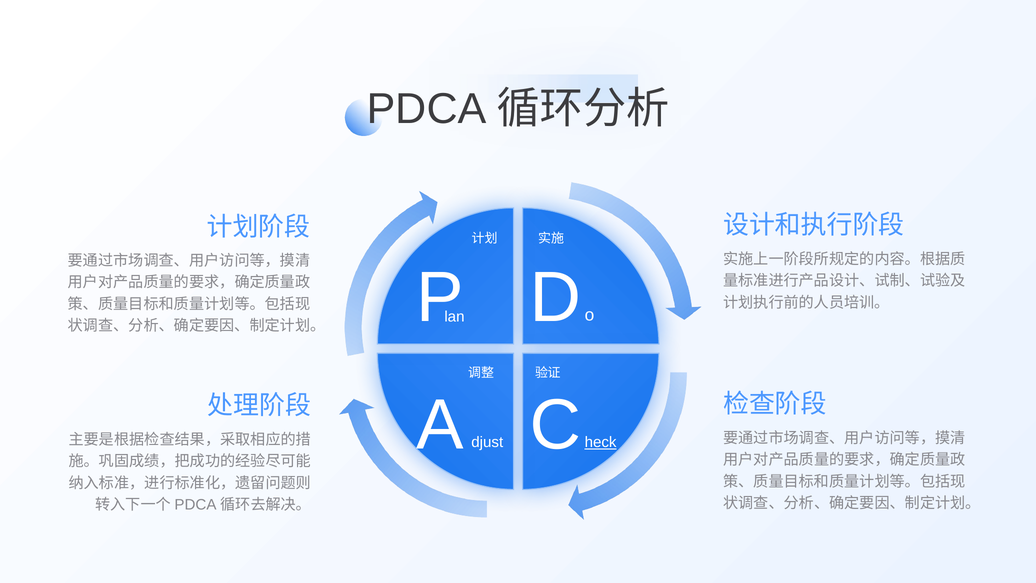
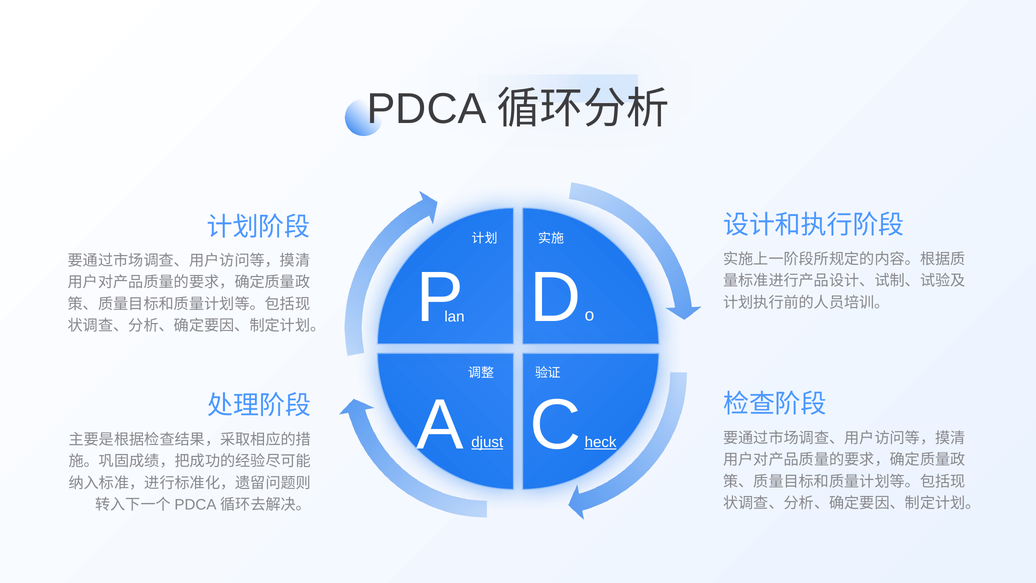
djust underline: none -> present (487, 442)
